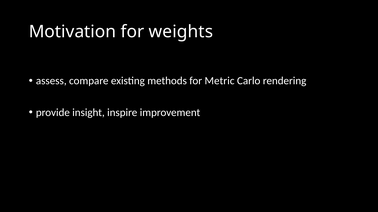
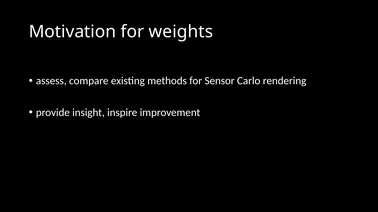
Metric: Metric -> Sensor (220, 81)
